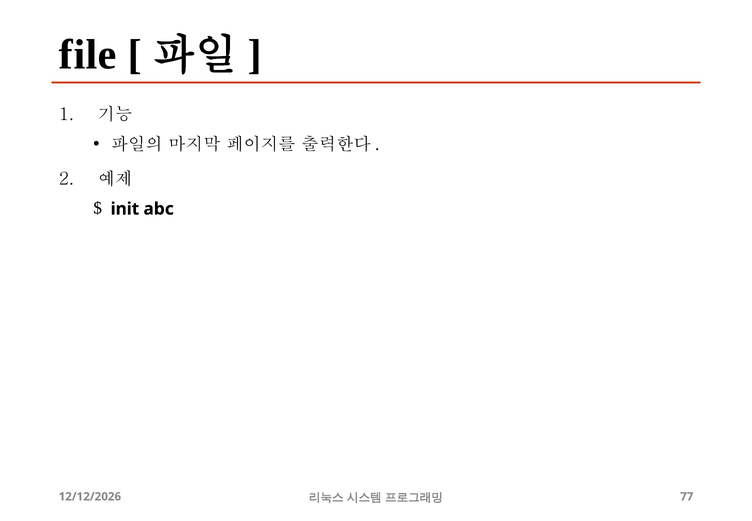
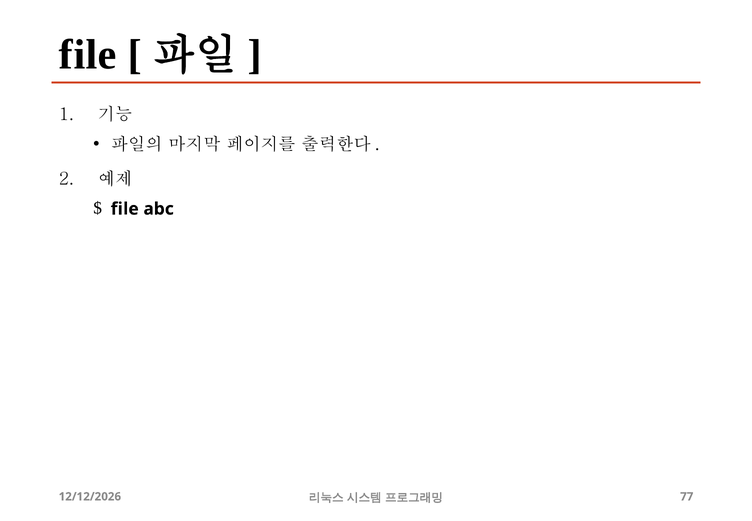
init: init -> file (125, 209)
